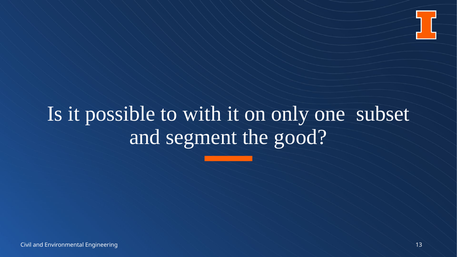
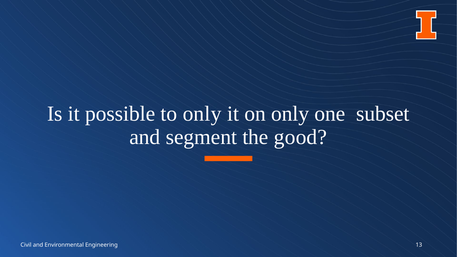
to with: with -> only (202, 114)
